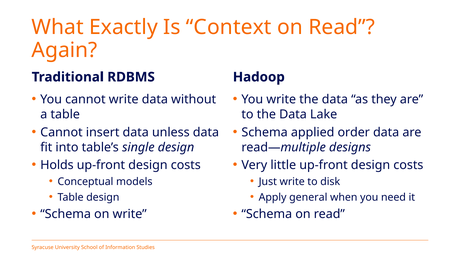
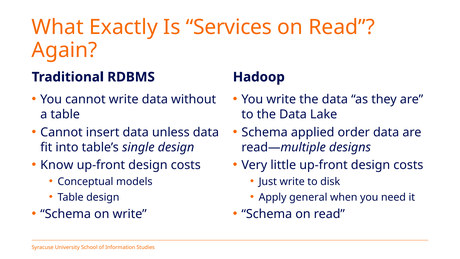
Context: Context -> Services (229, 27)
Holds: Holds -> Know (57, 165)
